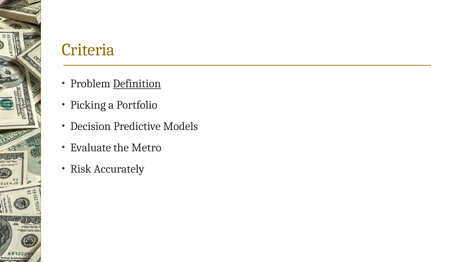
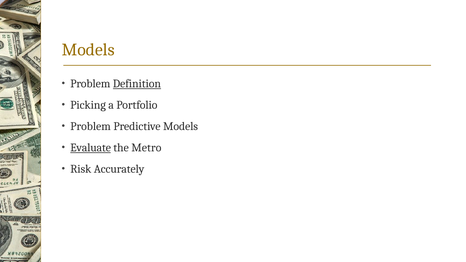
Criteria: Criteria -> Models (88, 50)
Decision: Decision -> Problem (91, 126)
Evaluate underline: none -> present (91, 148)
